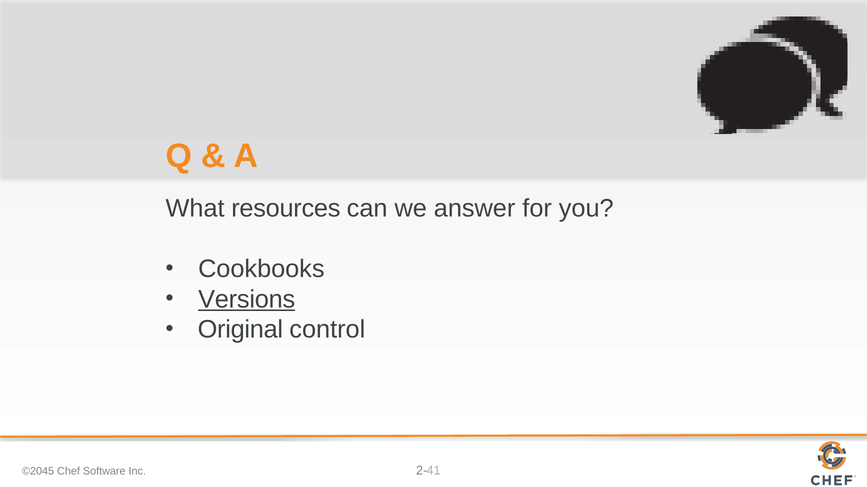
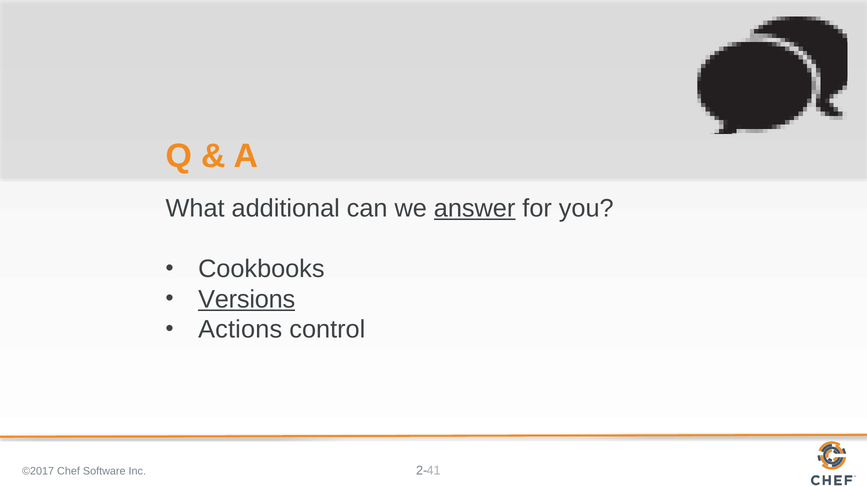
resources: resources -> additional (286, 209)
answer underline: none -> present (475, 209)
Original: Original -> Actions (240, 330)
©2045: ©2045 -> ©2017 (38, 472)
